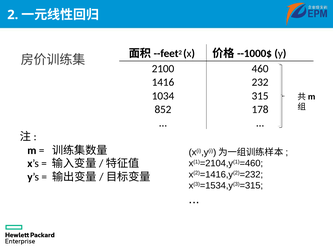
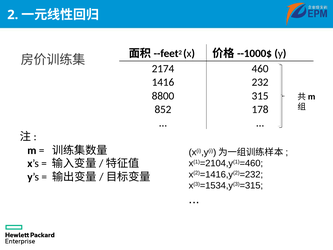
2100: 2100 -> 2174 (163, 69)
1034: 1034 -> 8800 (163, 96)
